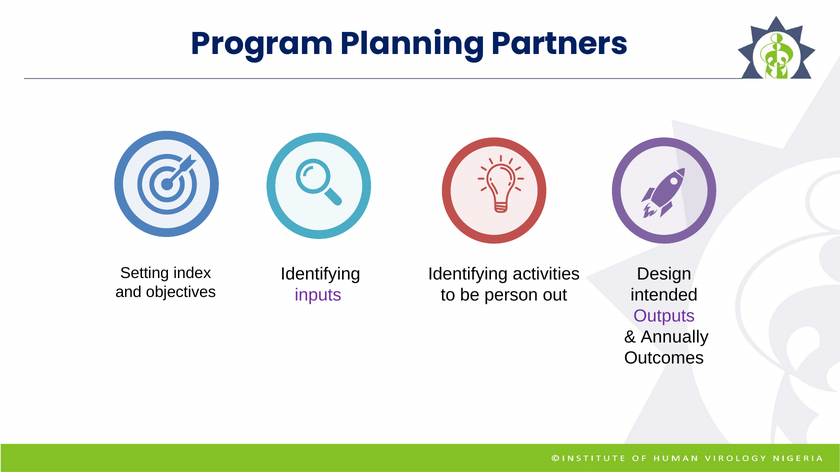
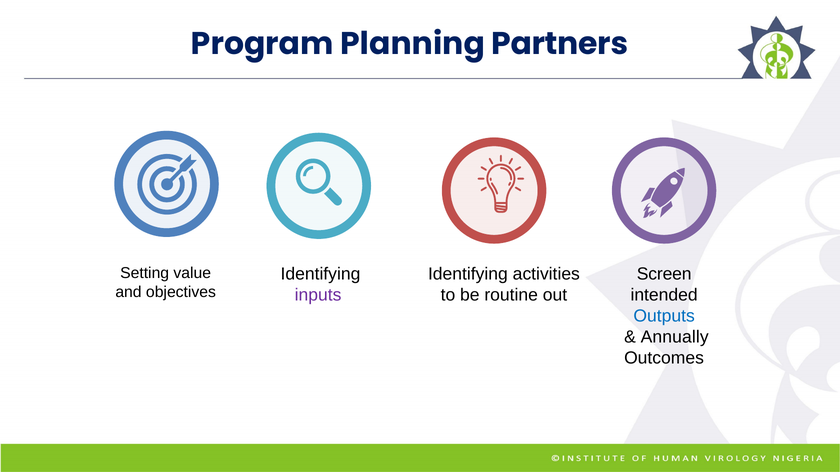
index: index -> value (192, 273)
Design: Design -> Screen (664, 274)
person: person -> routine (511, 295)
Outputs colour: purple -> blue (664, 317)
